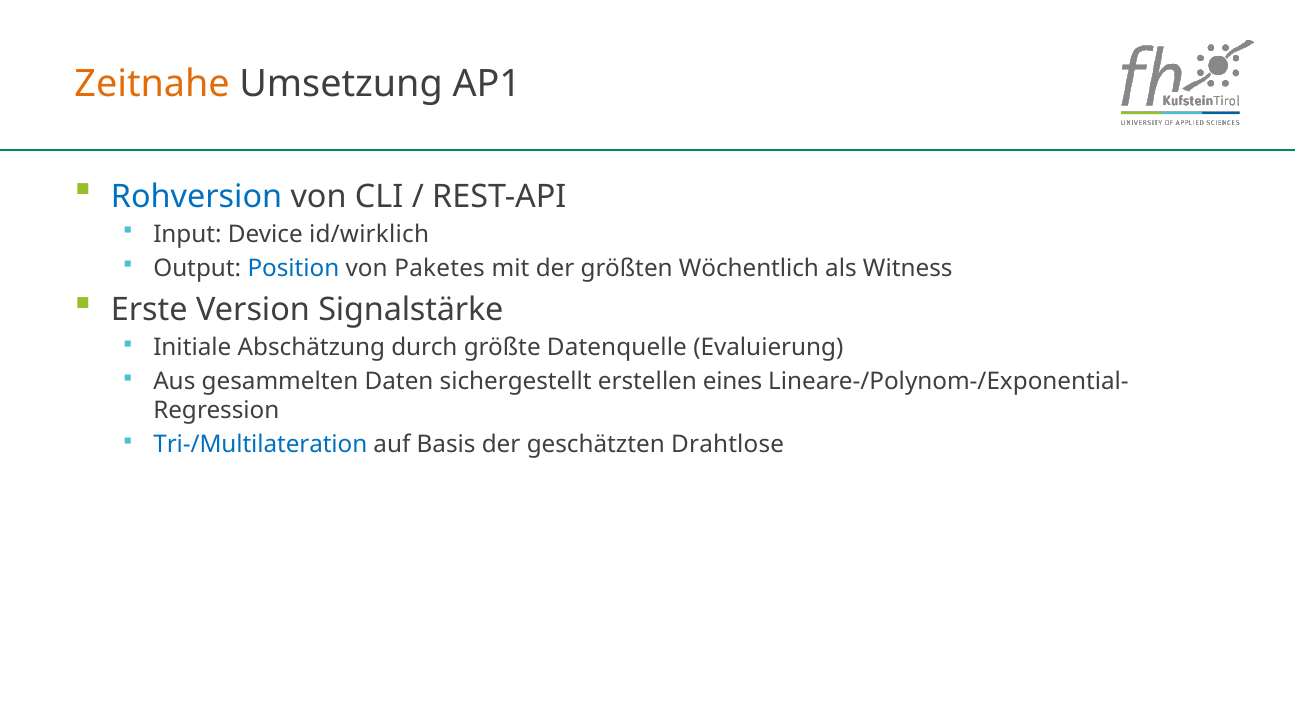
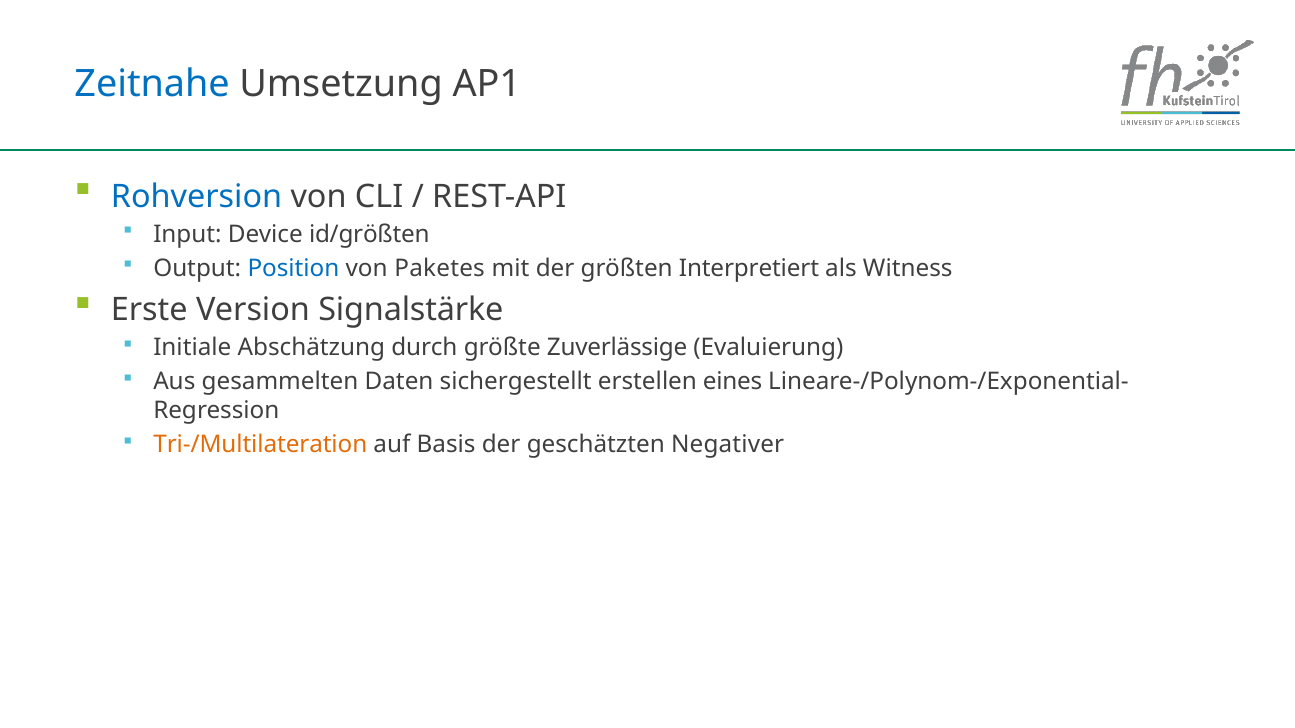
Zeitnahe colour: orange -> blue (152, 85)
id/wirklich: id/wirklich -> id/größten (369, 235)
Wöchentlich: Wöchentlich -> Interpretiert (749, 269)
Datenquelle: Datenquelle -> Zuverlässige (617, 348)
Tri-/Multilateration colour: blue -> orange (260, 445)
Drahtlose: Drahtlose -> Negativer (728, 445)
